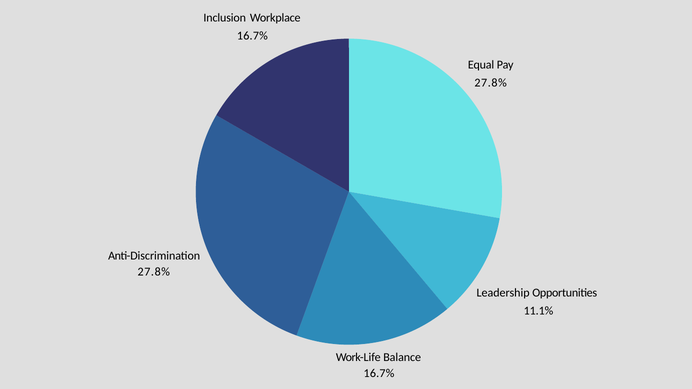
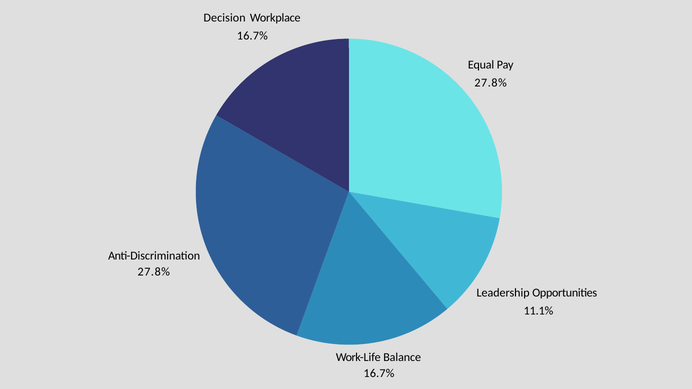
Inclusion: Inclusion -> Decision (225, 18)
